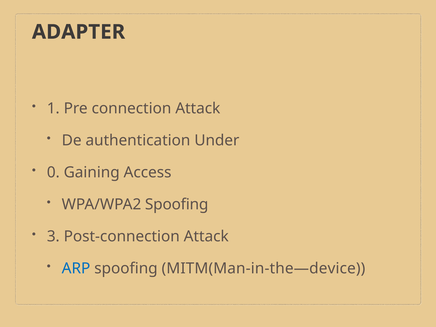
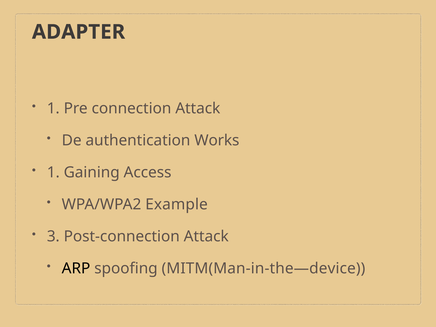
Under: Under -> Works (217, 140)
0: 0 -> 1 (53, 172)
WPA/WPA2 Spoofing: Spoofing -> Example (177, 204)
ARP colour: blue -> black (76, 268)
